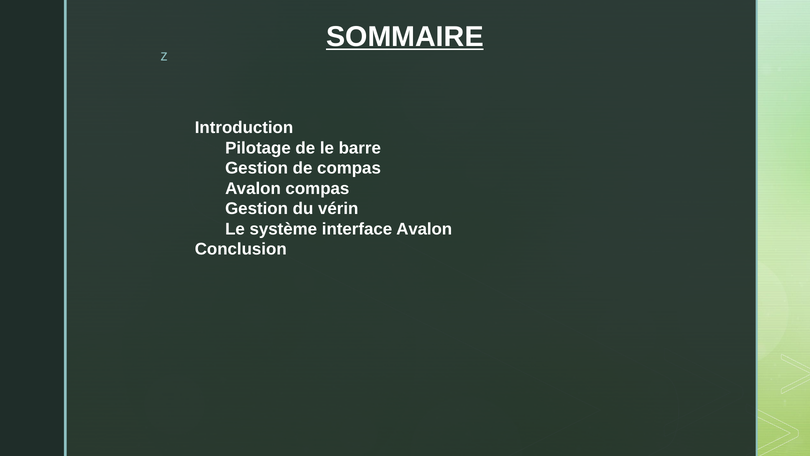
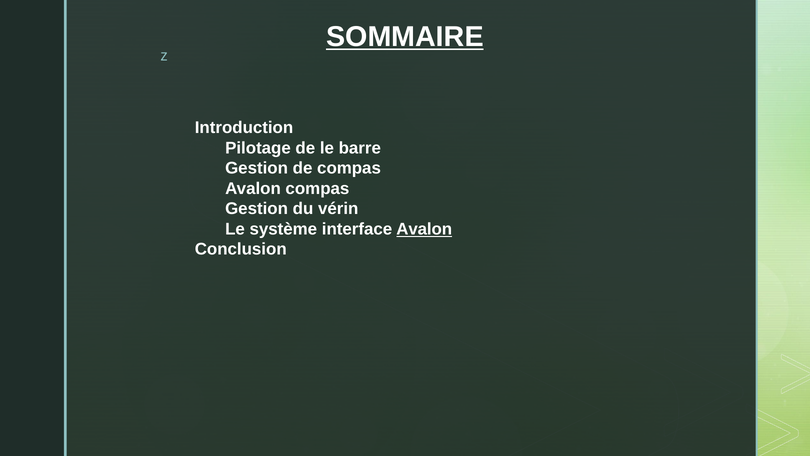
Avalon underline: none -> present (424, 229)
